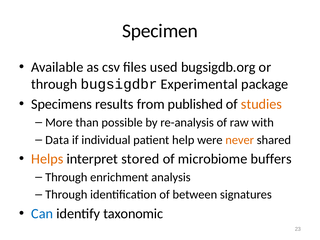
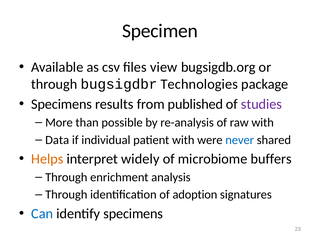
used: used -> view (164, 67)
Experimental: Experimental -> Technologies (199, 84)
studies colour: orange -> purple (262, 104)
patient help: help -> with (183, 140)
never colour: orange -> blue (240, 140)
stored: stored -> widely (140, 159)
between: between -> adoption (195, 195)
identify taxonomic: taxonomic -> specimens (133, 214)
